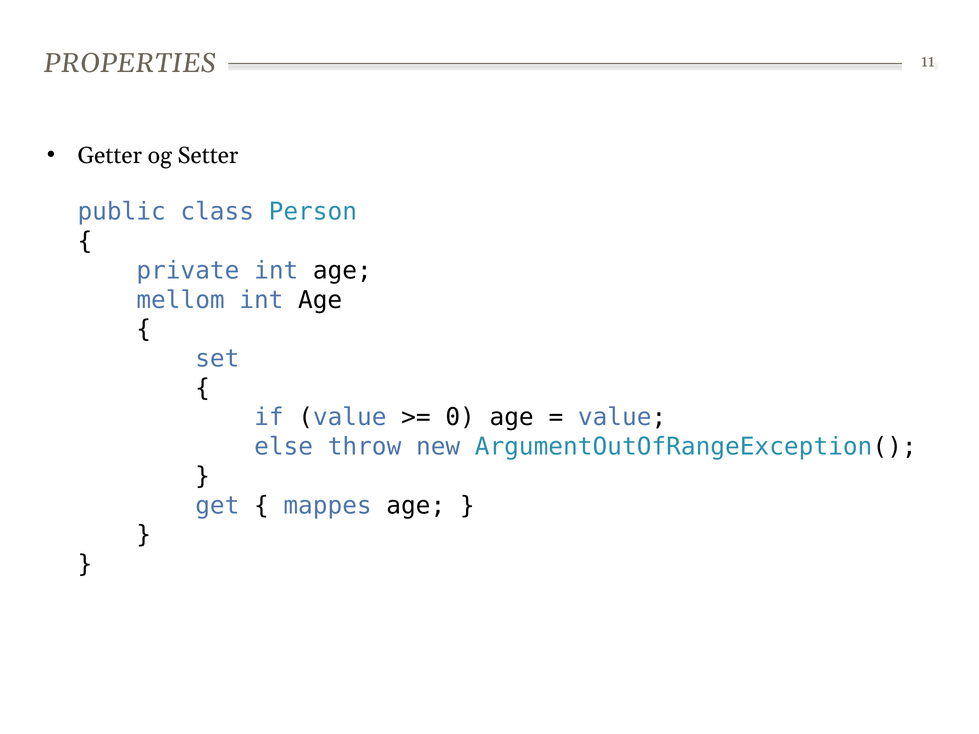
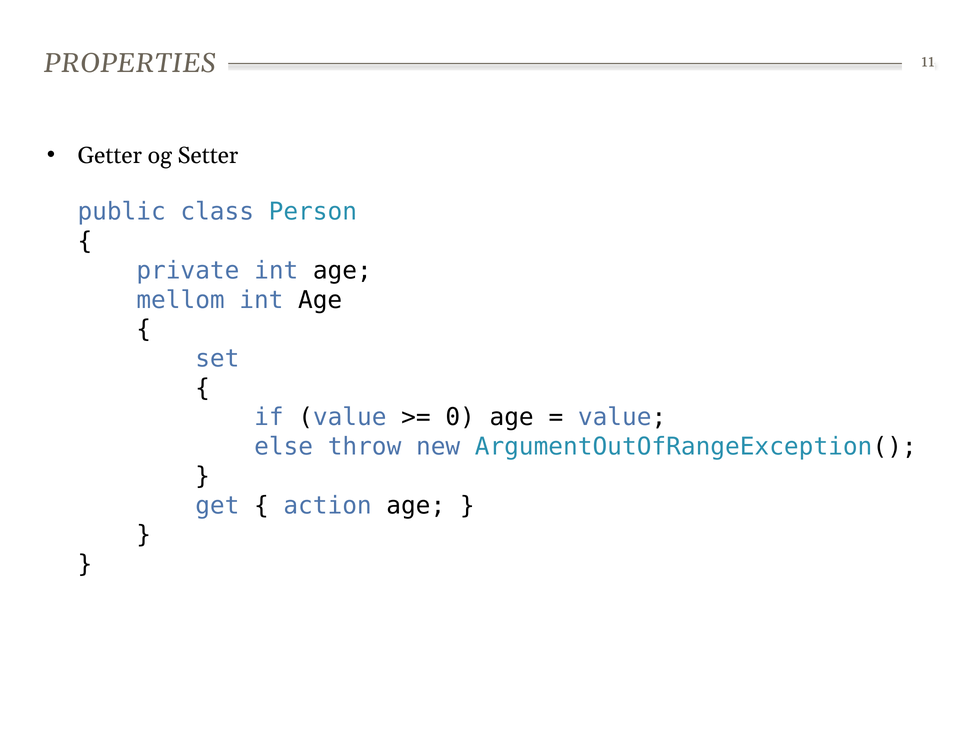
mappes: mappes -> action (328, 506)
